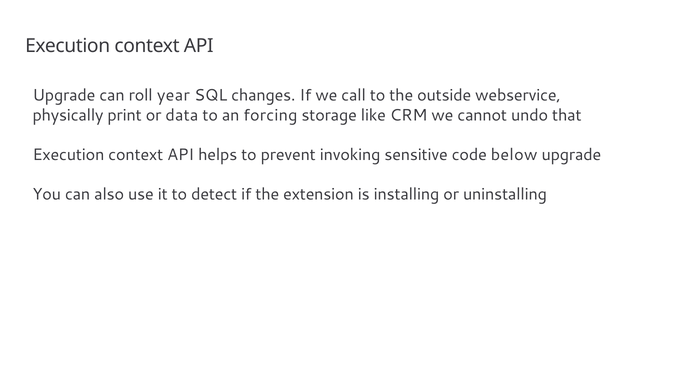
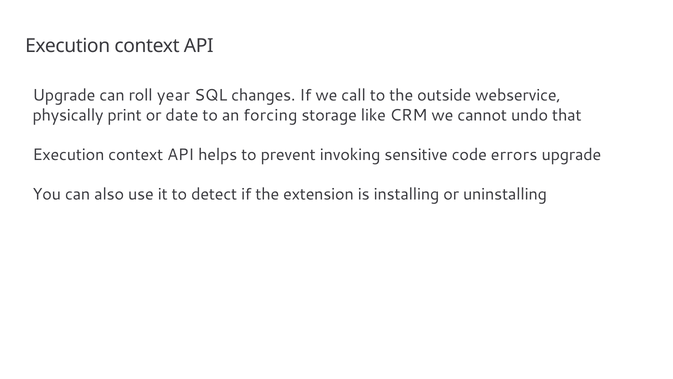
data: data -> date (182, 115)
below: below -> errors (514, 155)
